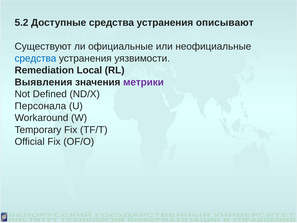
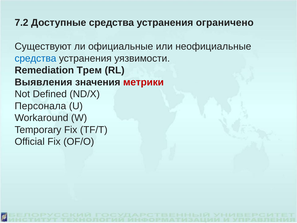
5.2: 5.2 -> 7.2 (21, 23)
описывают: описывают -> ограничено (225, 23)
Local: Local -> Трем (89, 70)
метрики colour: purple -> red (143, 82)
